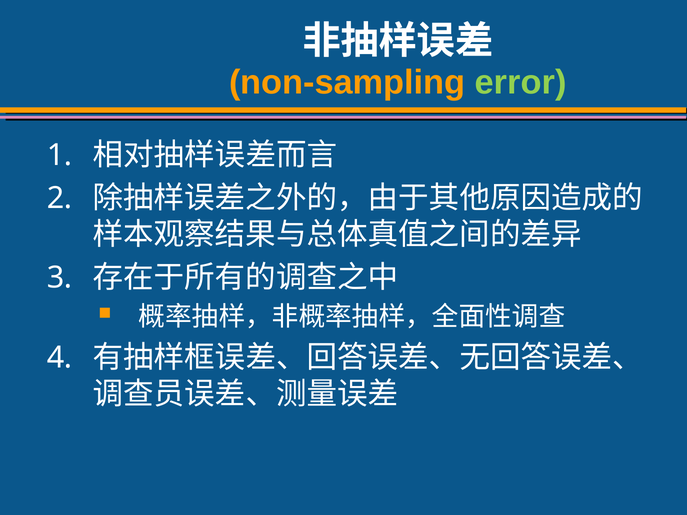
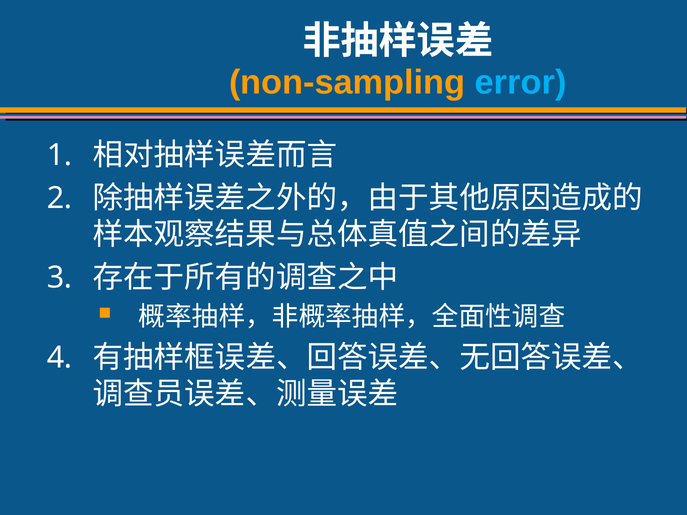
error colour: light green -> light blue (521, 82)
